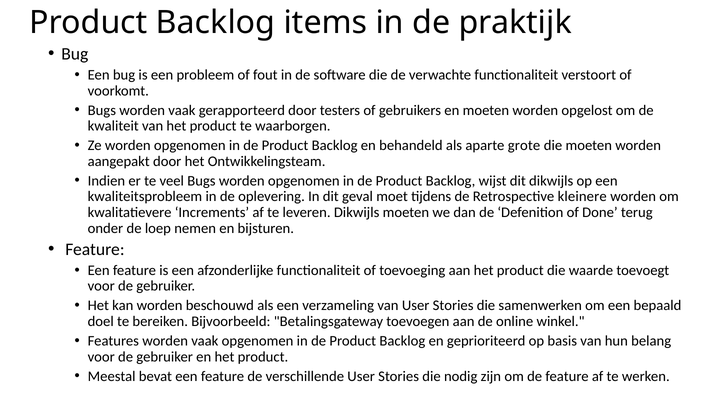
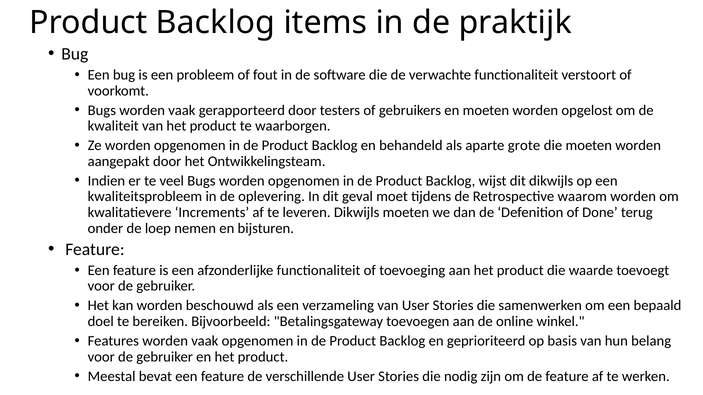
kleinere: kleinere -> waarom (582, 197)
